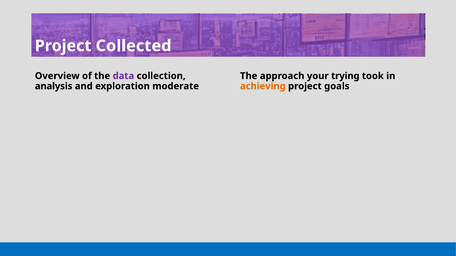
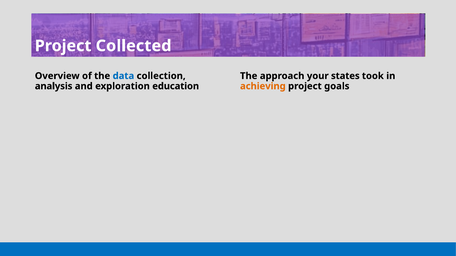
data colour: purple -> blue (123, 76)
trying: trying -> states (345, 76)
moderate: moderate -> education (176, 86)
